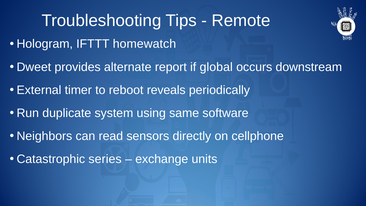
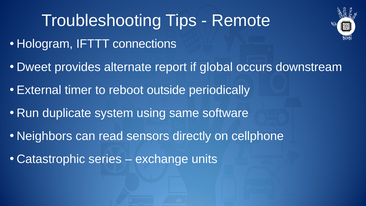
homewatch: homewatch -> connections (145, 44)
reveals: reveals -> outside (166, 90)
